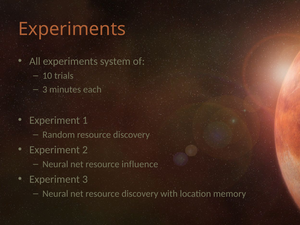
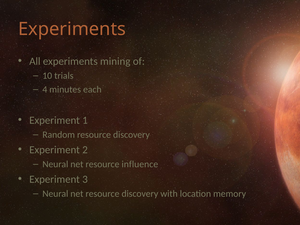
system: system -> mining (115, 61)
3: 3 -> 4 (45, 90)
